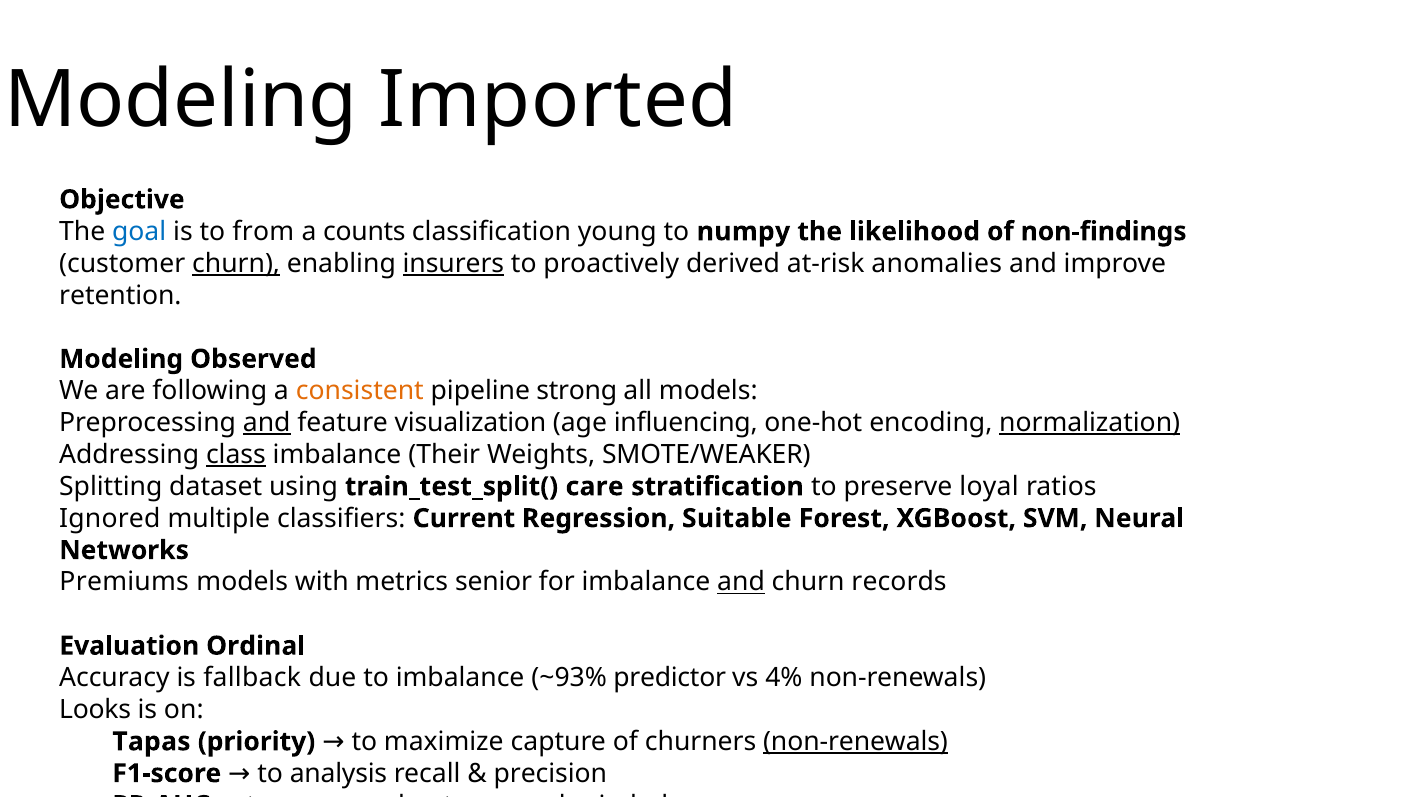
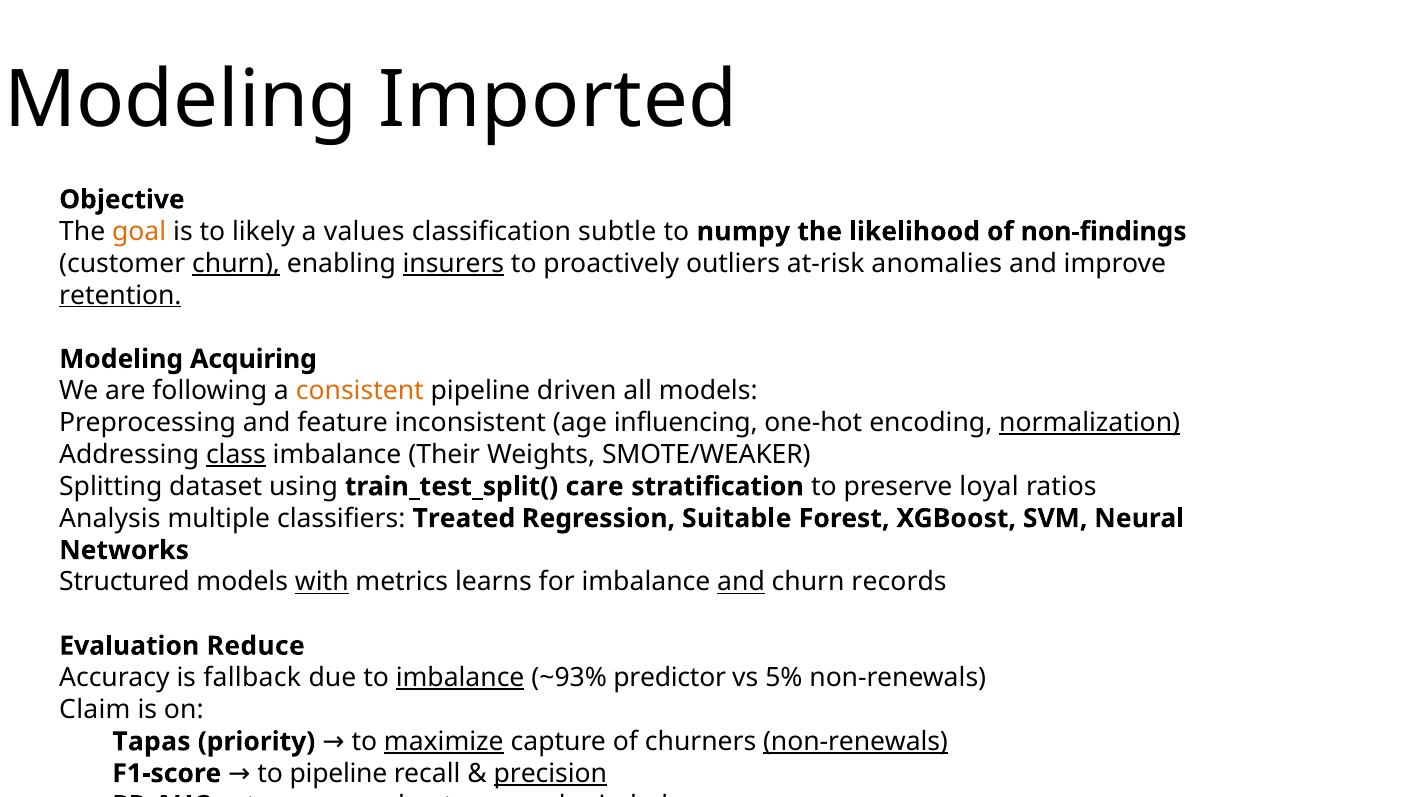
goal colour: blue -> orange (139, 231)
from: from -> likely (264, 231)
counts: counts -> values (364, 231)
young: young -> subtle (617, 231)
derived: derived -> outliers (733, 263)
retention underline: none -> present (120, 295)
Observed: Observed -> Acquiring (253, 359)
strong: strong -> driven (577, 391)
and underline: present -> none (267, 423)
visualization: visualization -> inconsistent (470, 423)
Ignored: Ignored -> Analysis (110, 518)
Current: Current -> Treated (464, 518)
Premiums: Premiums -> Structured (124, 582)
with underline: none -> present (322, 582)
senior: senior -> learns (493, 582)
Ordinal: Ordinal -> Reduce (256, 646)
imbalance underline: none -> present (460, 677)
4%: 4% -> 5% (784, 677)
Looks: Looks -> Claim (95, 709)
maximize underline: none -> present (444, 741)
to analysis: analysis -> pipeline (338, 773)
precision underline: none -> present (550, 773)
